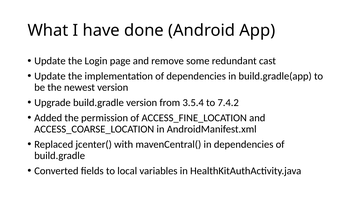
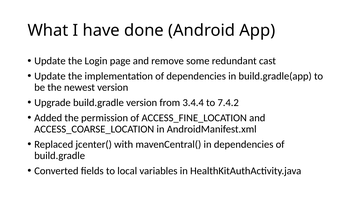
3.5.4: 3.5.4 -> 3.4.4 (193, 103)
